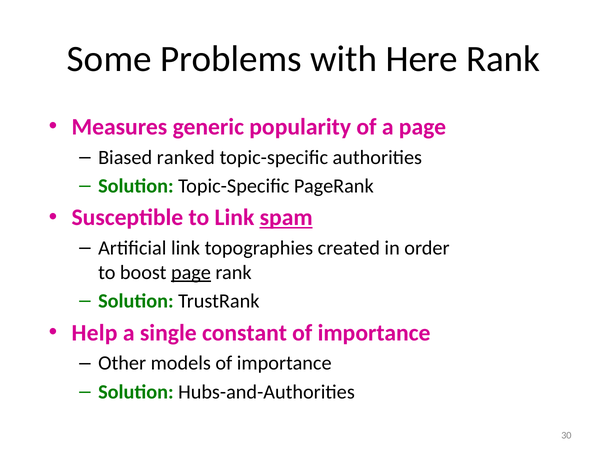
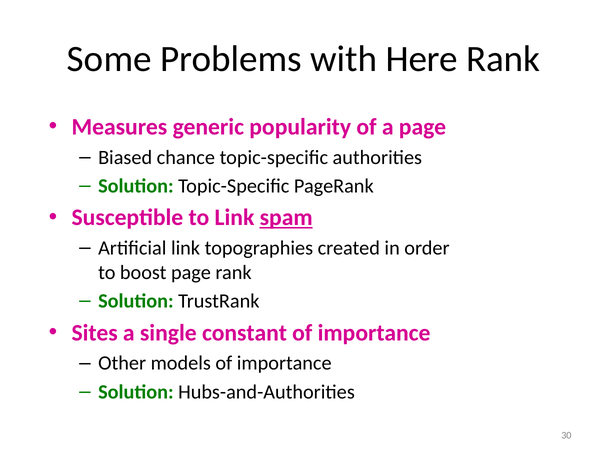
ranked: ranked -> chance (186, 157)
page underline: present -> none (191, 272)
Help: Help -> Sites (95, 333)
